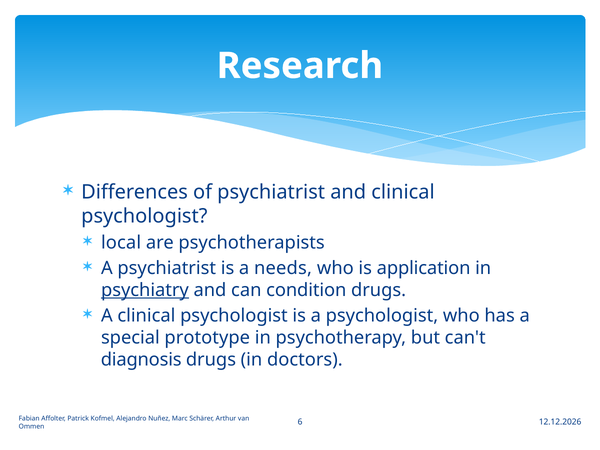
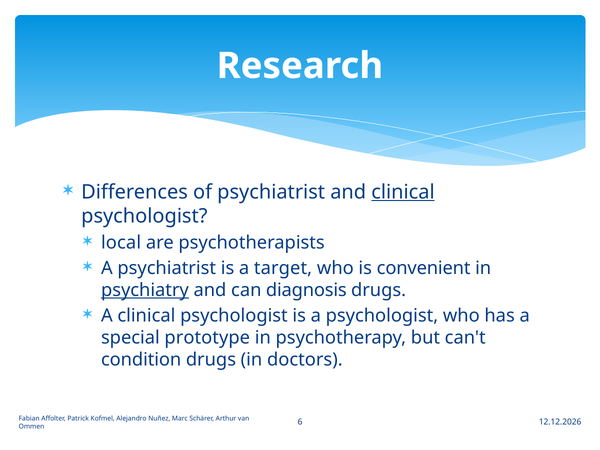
clinical underline: none -> present (403, 192)
needs: needs -> target (283, 268)
application: application -> convenient (424, 268)
condition: condition -> diagnosis (306, 290)
diagnosis: diagnosis -> condition (141, 360)
